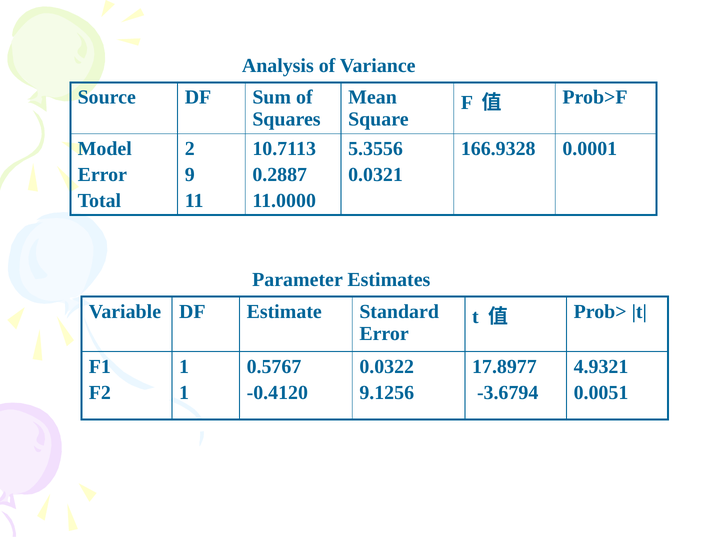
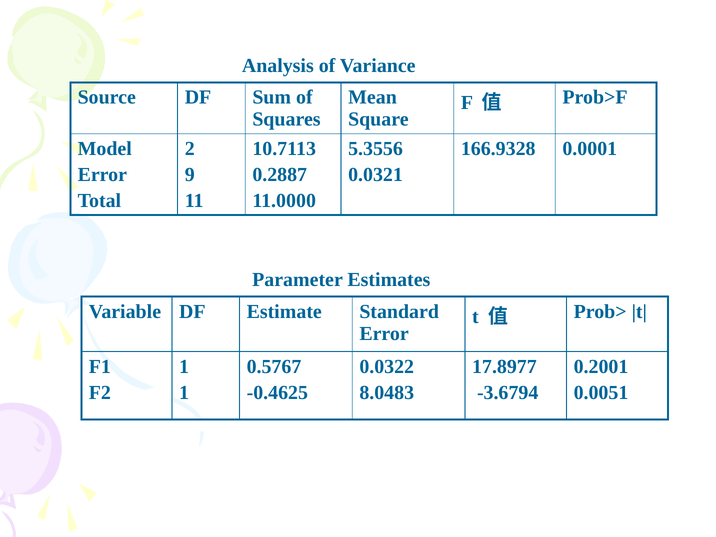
4.9321: 4.9321 -> 0.2001 (601, 366)
-0.4120: -0.4120 -> -0.4625 (277, 393)
9.1256: 9.1256 -> 8.0483 (387, 393)
